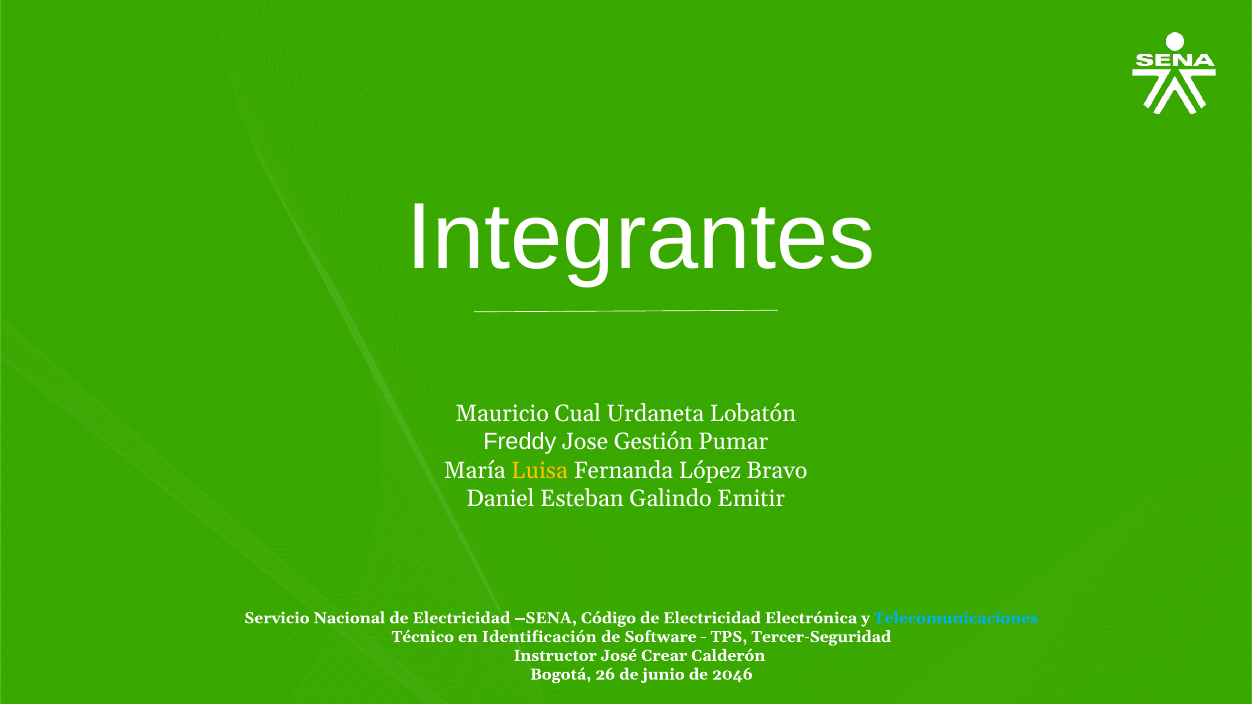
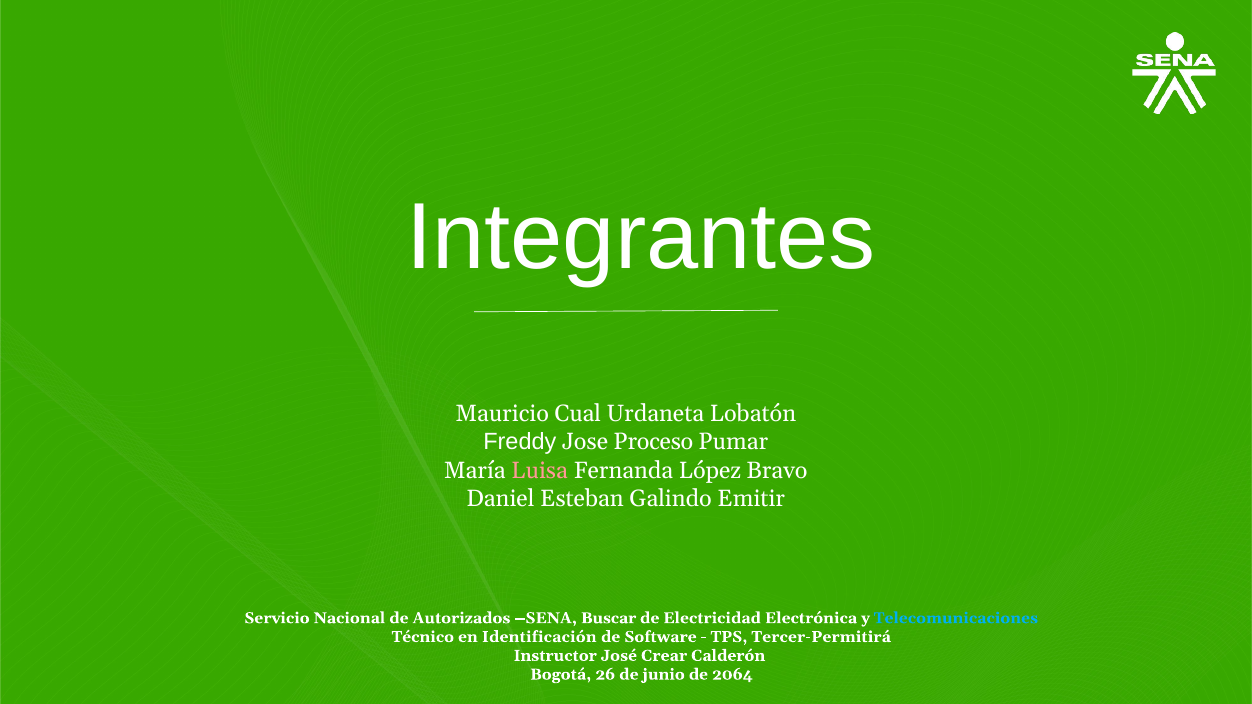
Gestión: Gestión -> Proceso (653, 442)
Luisa colour: yellow -> pink (540, 471)
Nacional de Electricidad: Electricidad -> Autorizados (461, 618)
Código: Código -> Buscar (609, 618)
Tercer-Seguridad: Tercer-Seguridad -> Tercer-Permitirá (821, 637)
2046: 2046 -> 2064 (732, 675)
